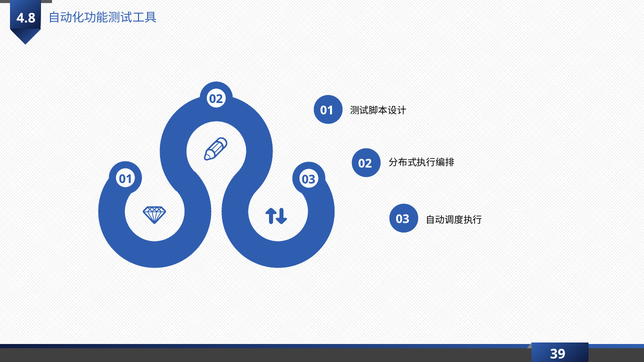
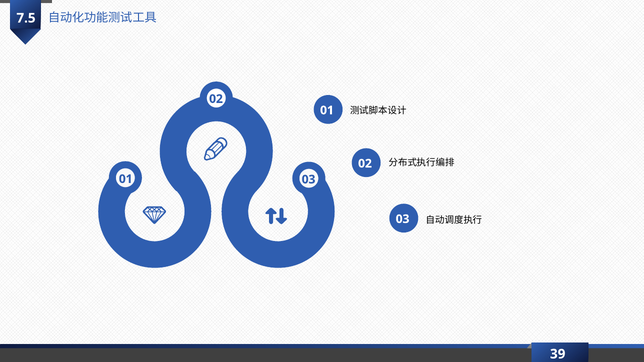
4.8: 4.8 -> 7.5 (26, 18)
